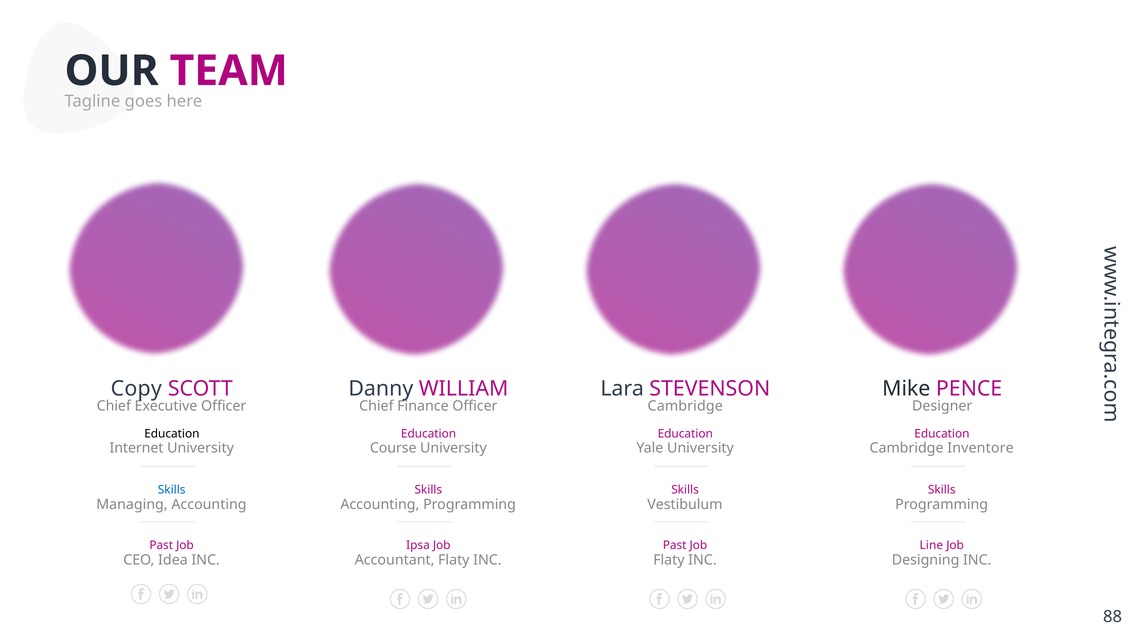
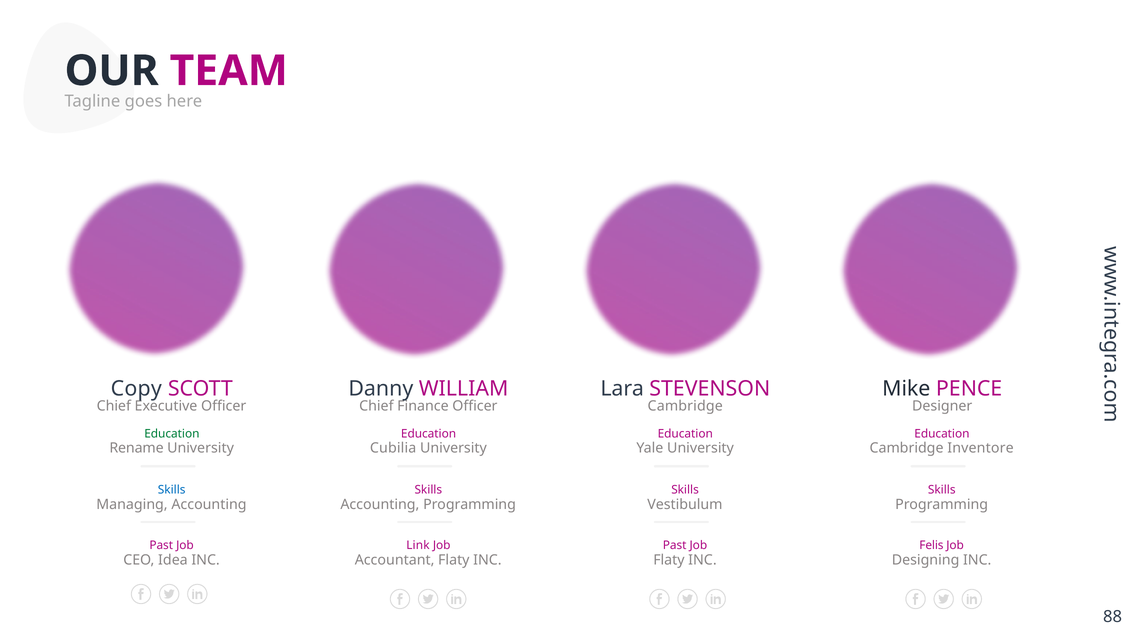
Education colour: black -> green (172, 434)
Internet: Internet -> Rename (137, 448)
Course: Course -> Cubilia (393, 448)
Ipsa: Ipsa -> Link (418, 545)
Line: Line -> Felis (931, 545)
